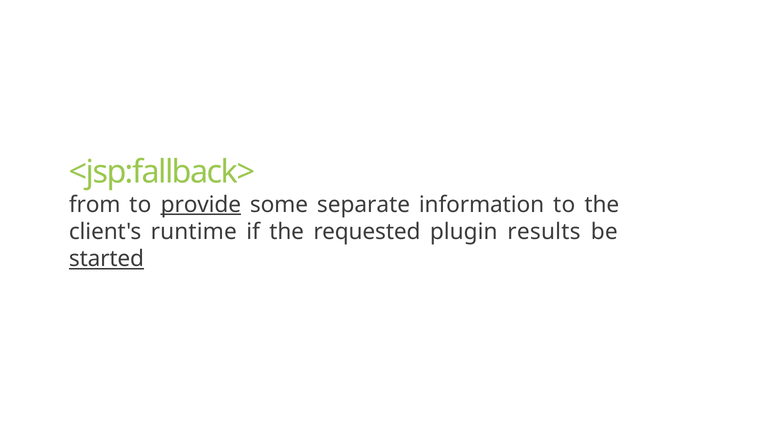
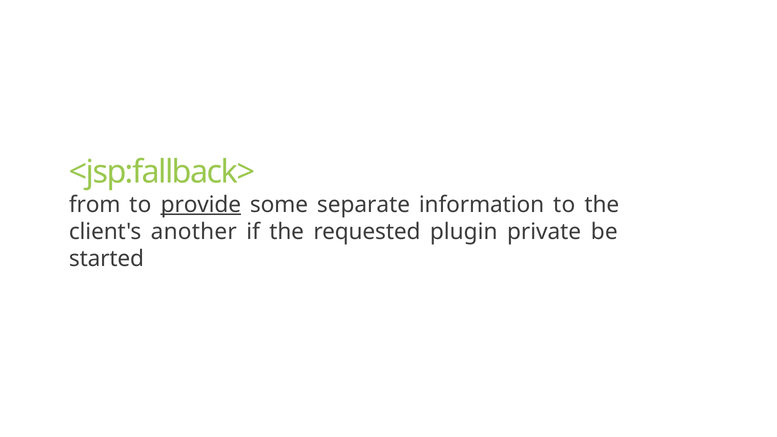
runtime: runtime -> another (194, 232)
results: results -> private (544, 232)
started underline: present -> none (106, 259)
